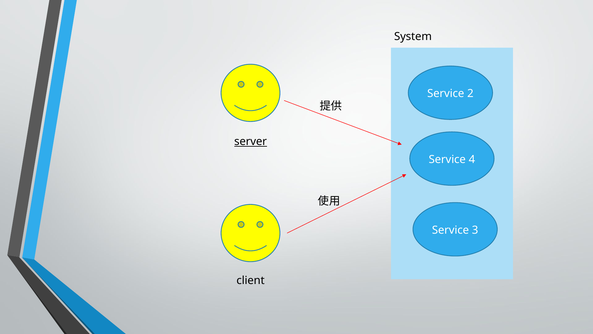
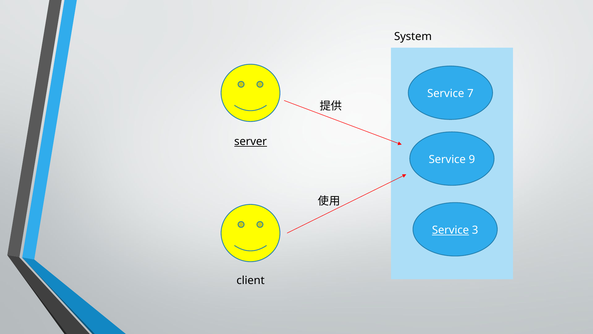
2: 2 -> 7 (470, 93)
4: 4 -> 9 (472, 159)
Service underline: none -> present (450, 230)
